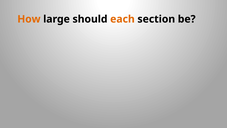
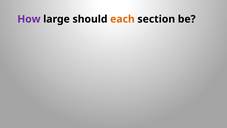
How colour: orange -> purple (29, 19)
